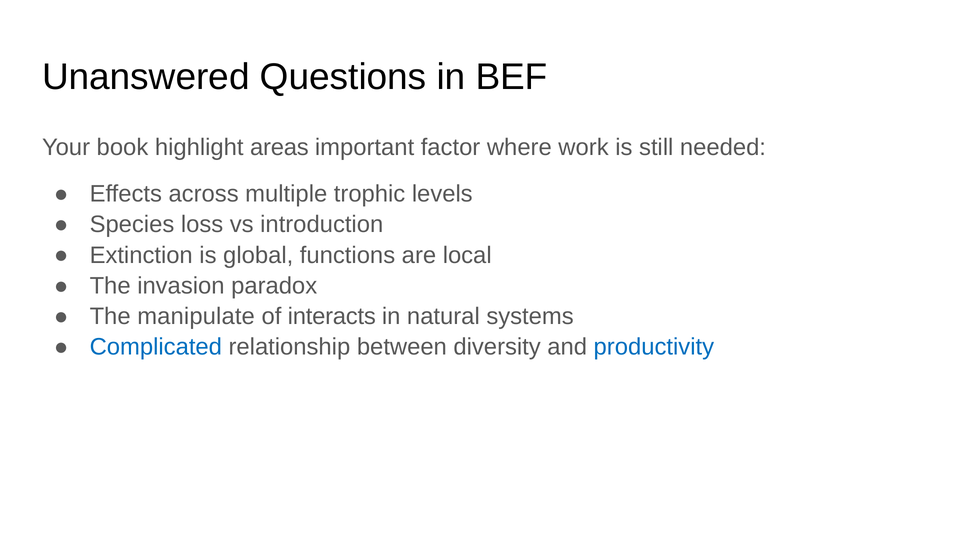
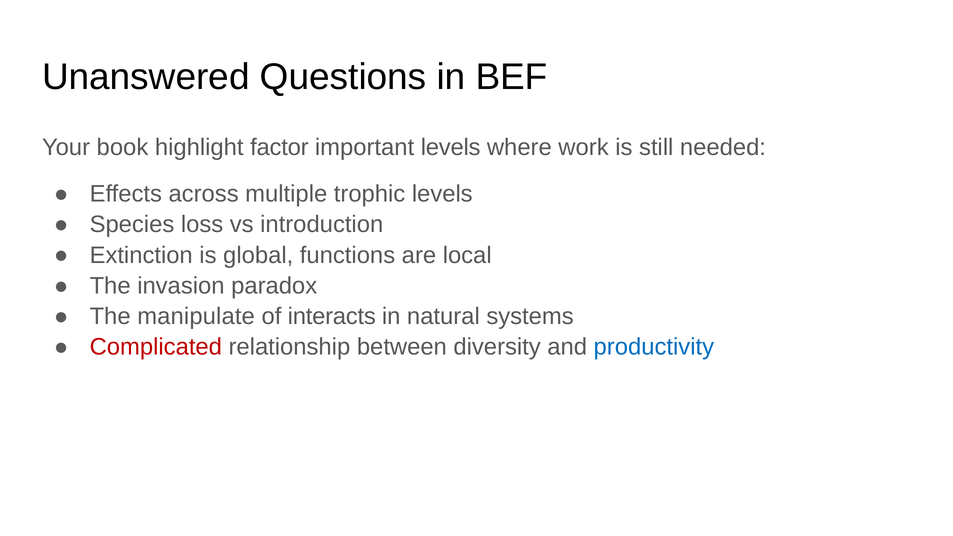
areas: areas -> factor (279, 147)
important factor: factor -> levels (451, 147)
Complicated colour: blue -> red (156, 347)
